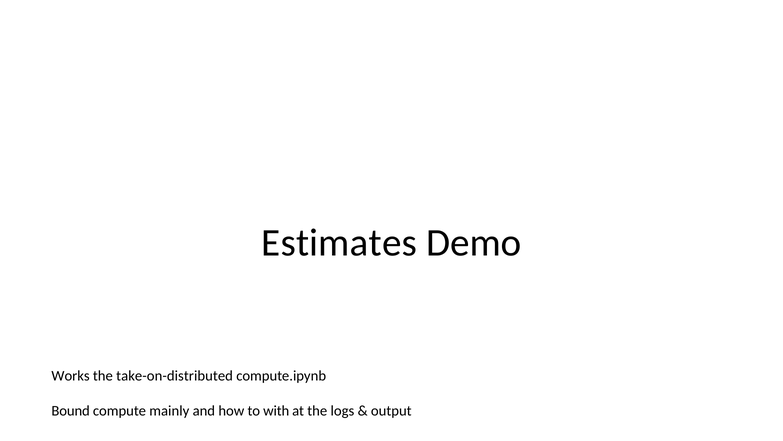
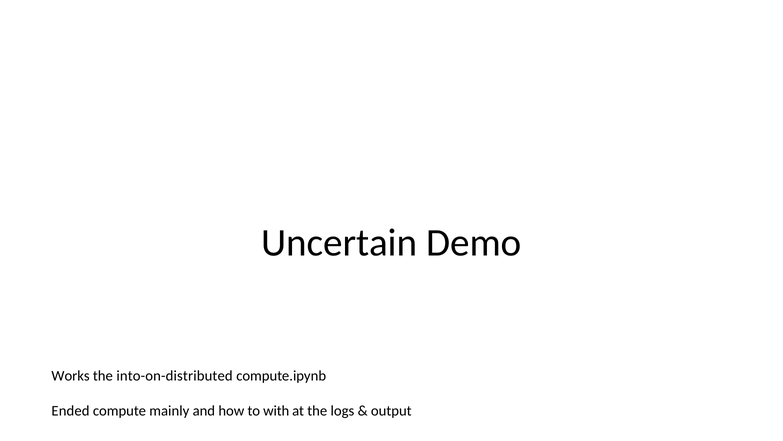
Estimates: Estimates -> Uncertain (339, 242)
take-on-distributed: take-on-distributed -> into-on-distributed (175, 375)
Bound: Bound -> Ended (71, 410)
